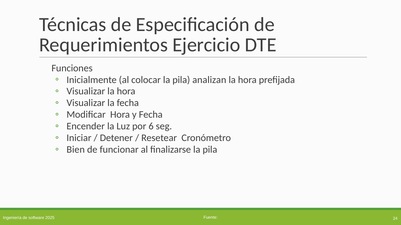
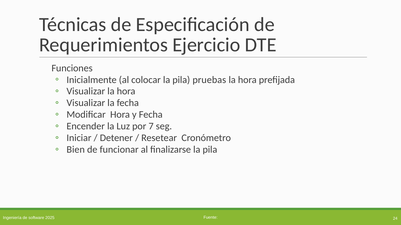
analizan: analizan -> pruebas (209, 80)
6: 6 -> 7 (151, 127)
